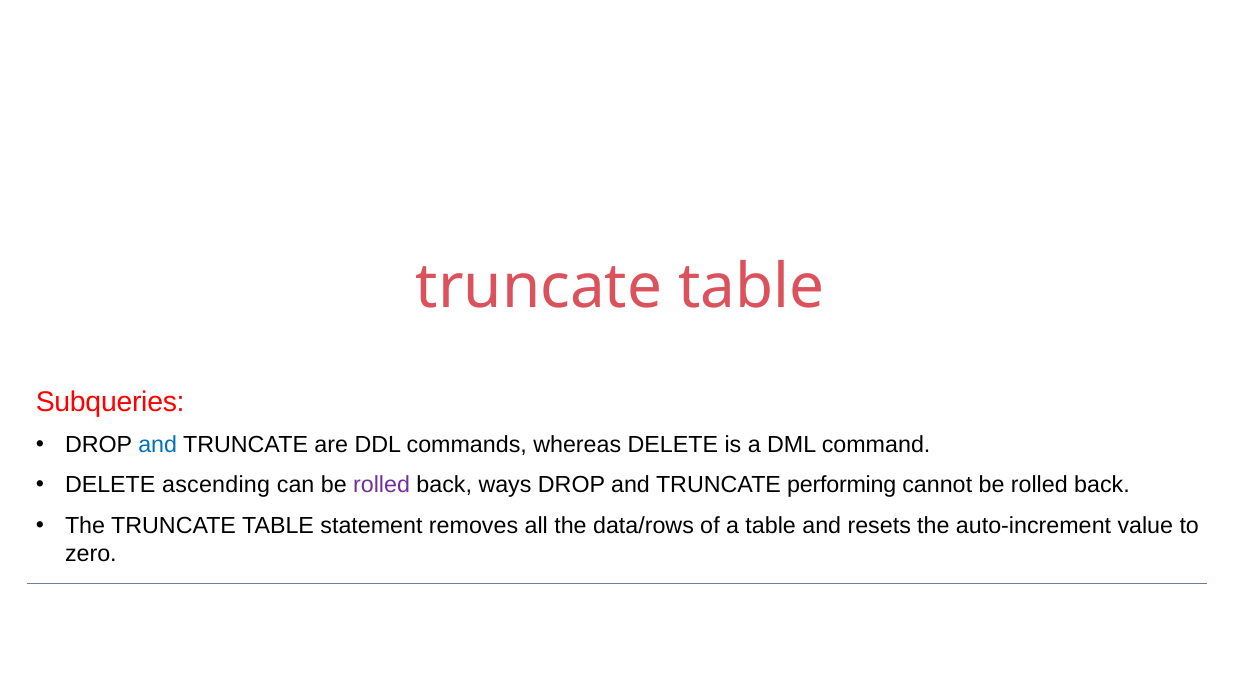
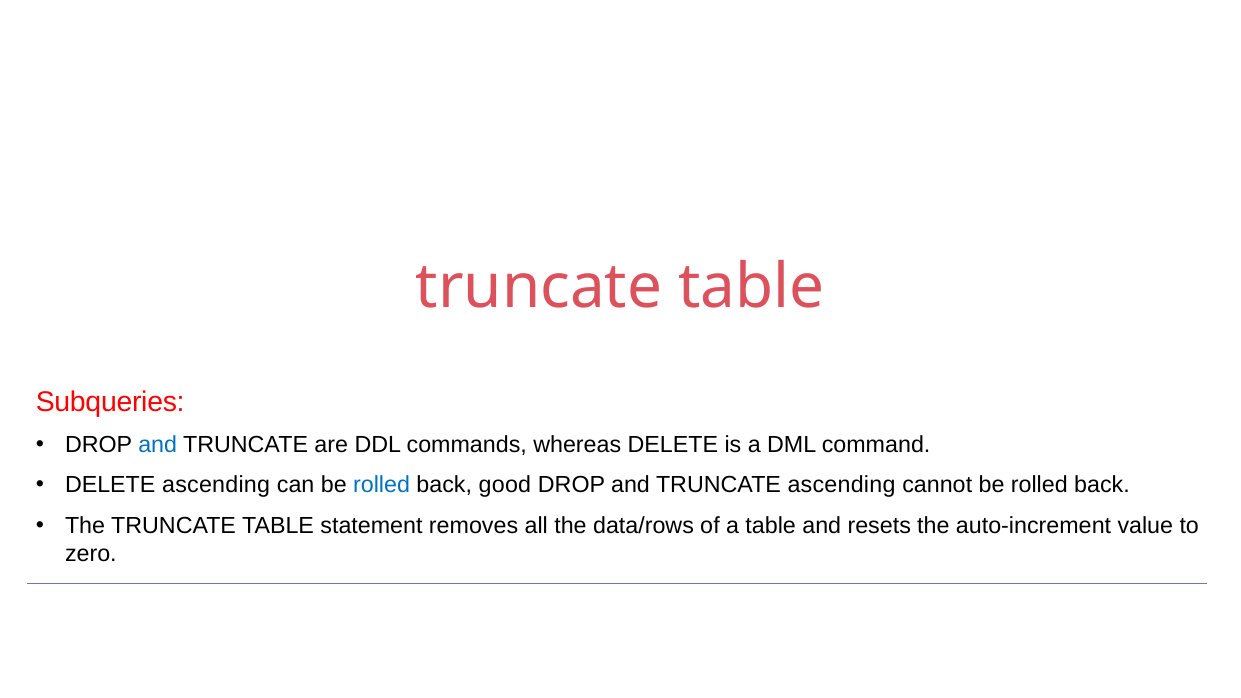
rolled colour: purple -> blue (382, 485)
ways: ways -> good (505, 485)
TRUNCATE performing: performing -> ascending (841, 485)
